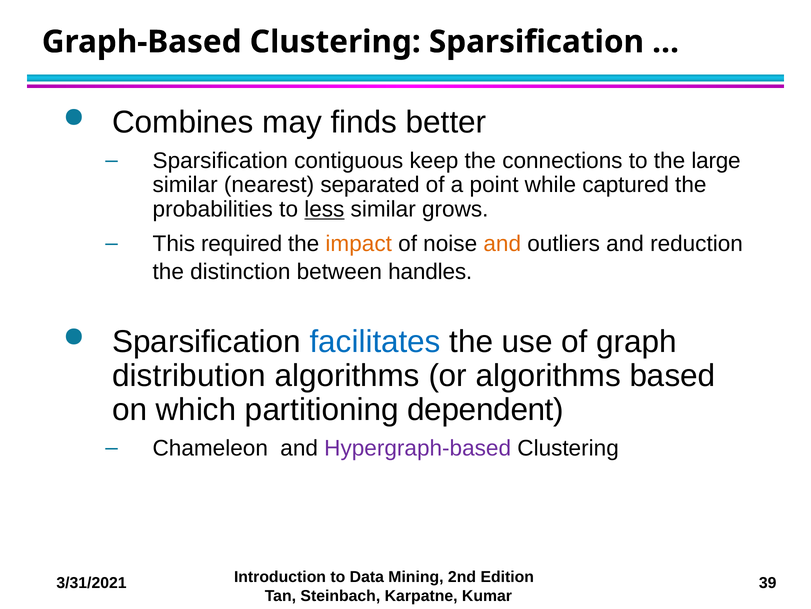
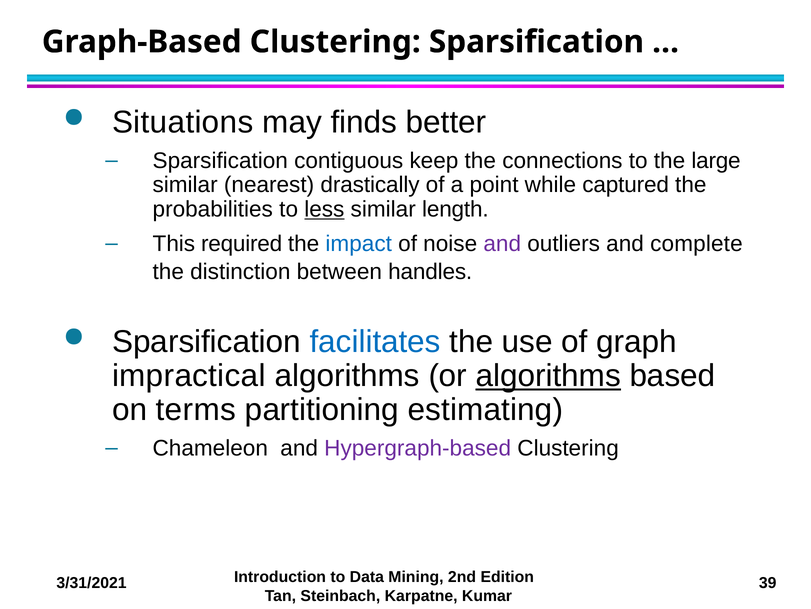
Combines: Combines -> Situations (183, 122)
separated: separated -> drastically (370, 185)
grows: grows -> length (455, 209)
impact colour: orange -> blue (359, 243)
and colour: orange -> purple (502, 243)
reduction: reduction -> complete (696, 243)
distribution: distribution -> impractical (189, 375)
algorithms underline: none -> present (548, 375)
which: which -> terms (196, 409)
dependent: dependent -> estimating (485, 409)
